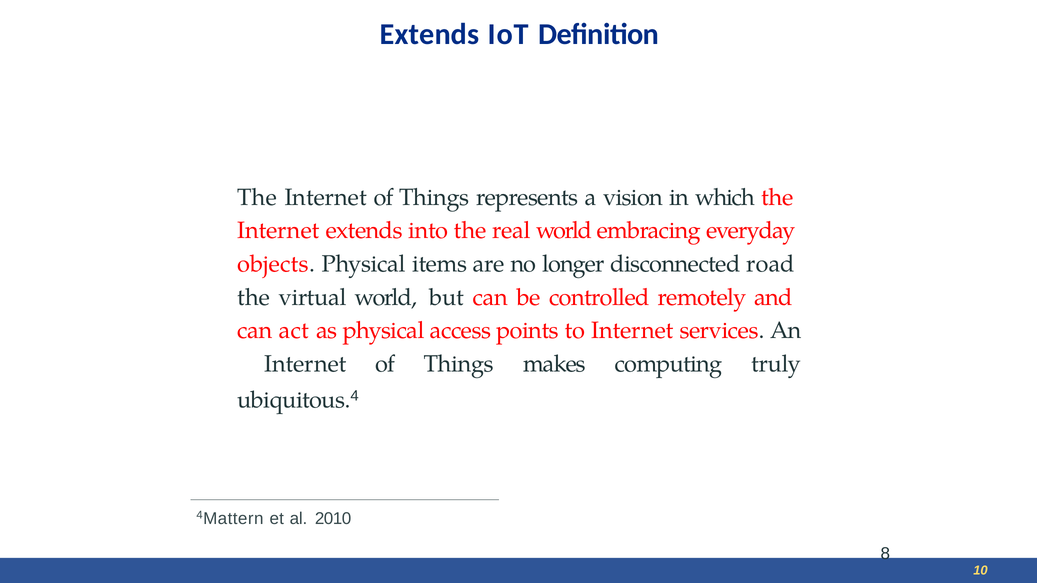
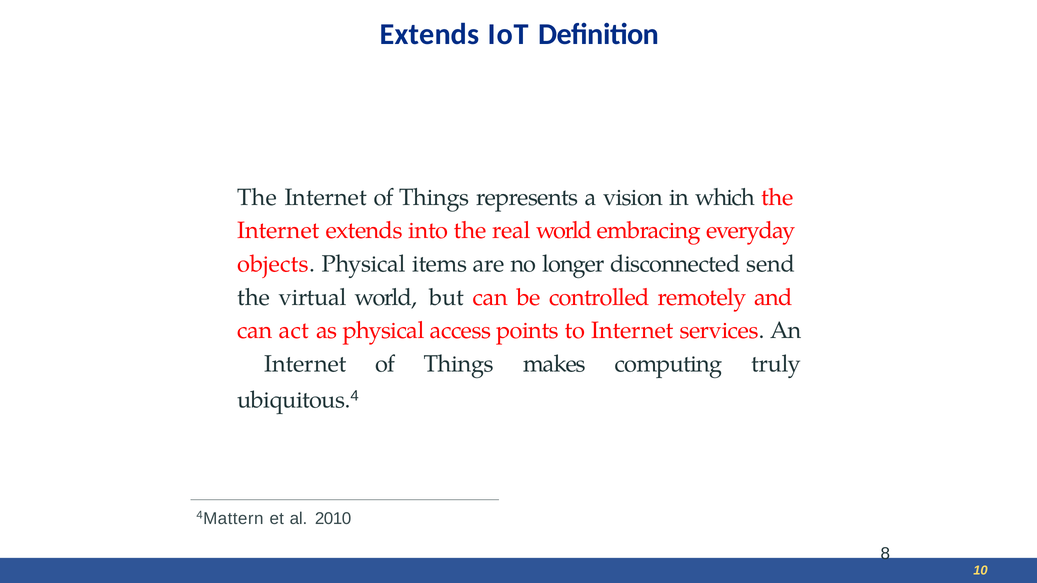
road: road -> send (771, 264)
